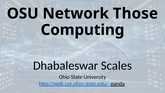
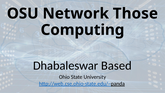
Scales: Scales -> Based (116, 65)
